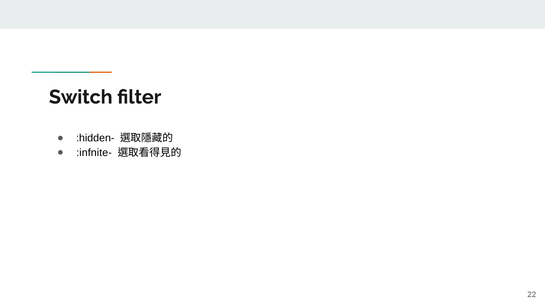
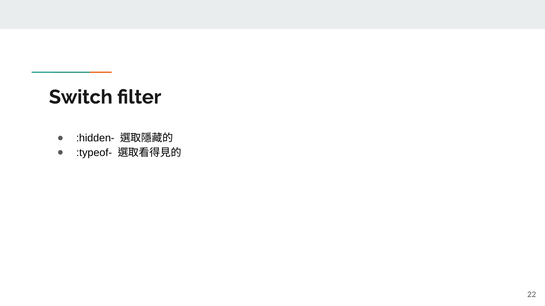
:infnite-: :infnite- -> :typeof- (94, 153)
